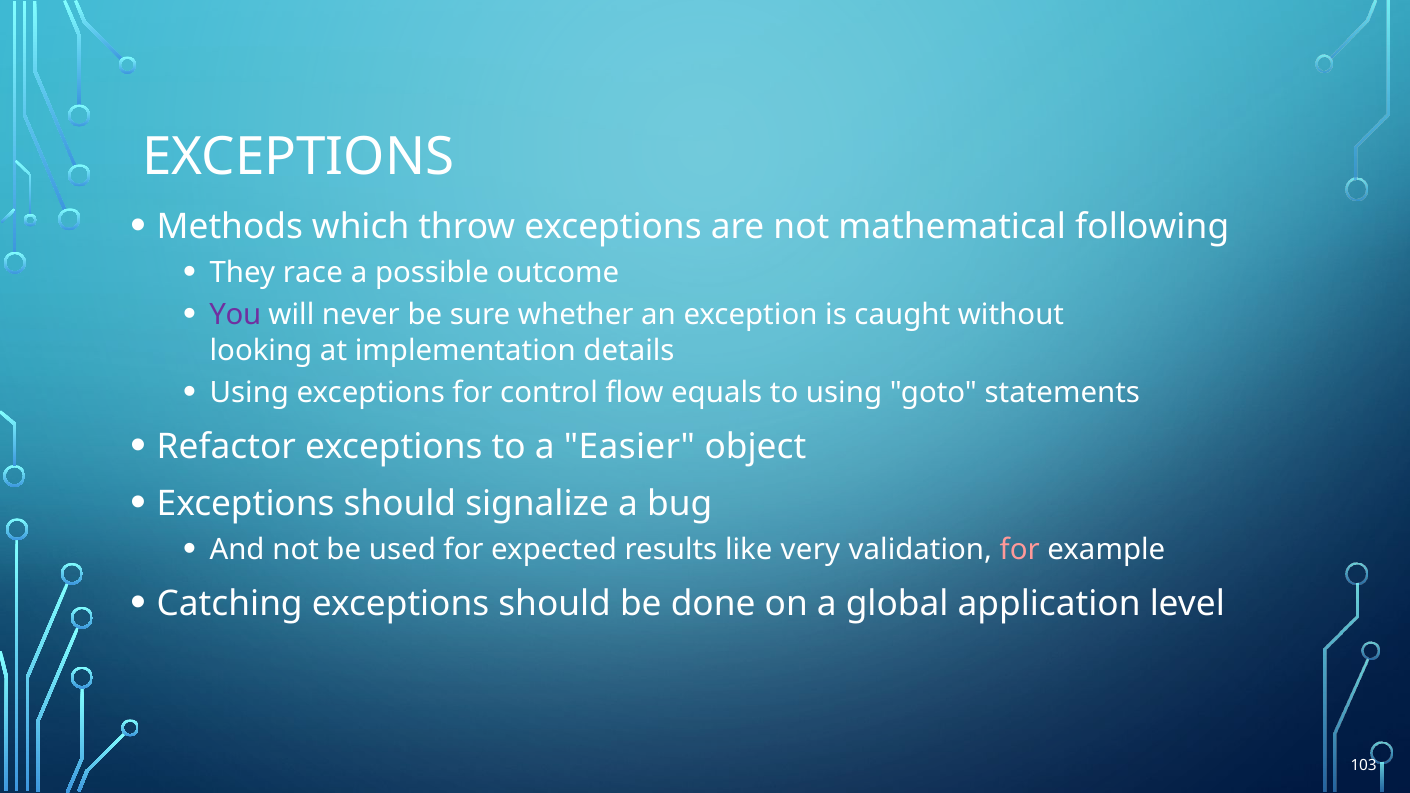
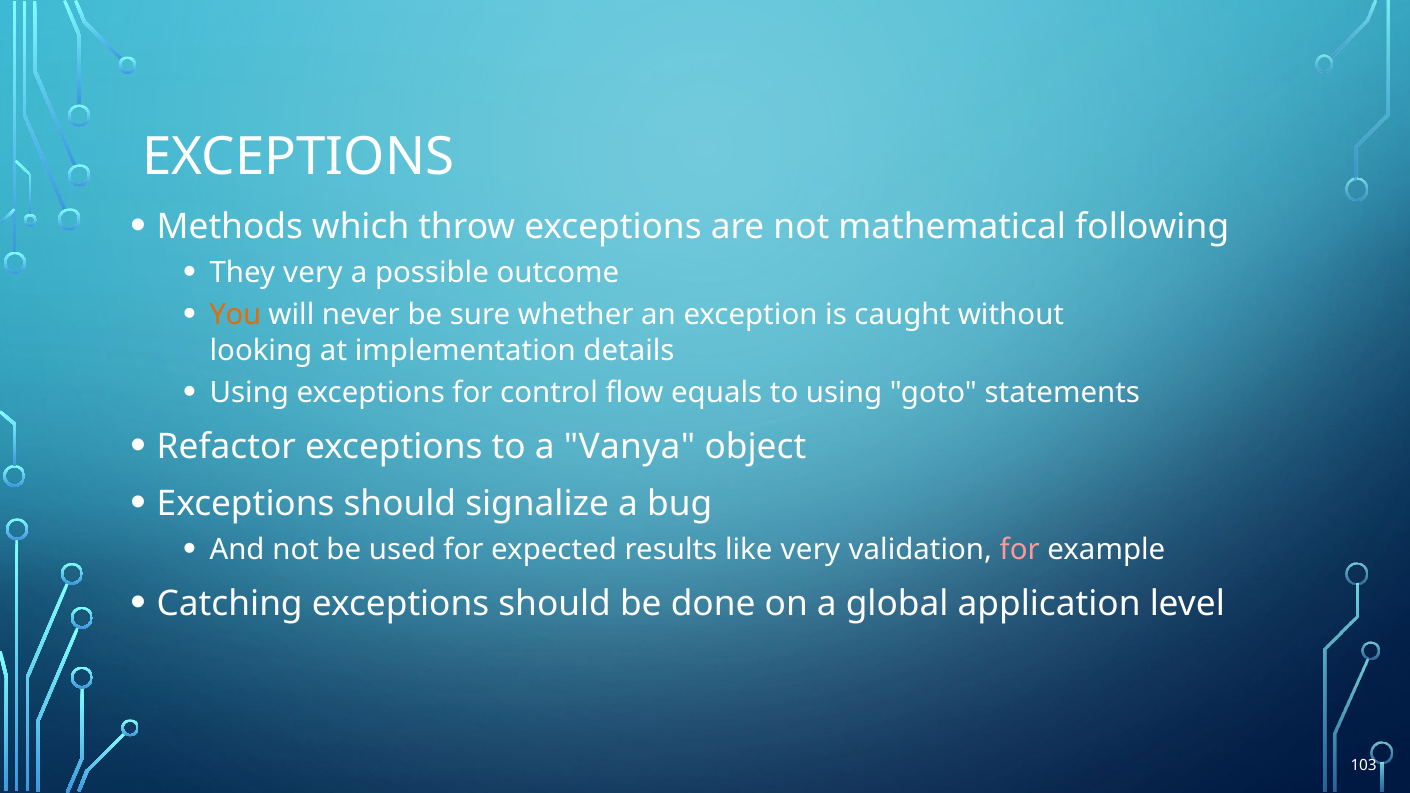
They race: race -> very (313, 273)
You colour: purple -> orange (235, 315)
Easier: Easier -> Vanya (629, 447)
